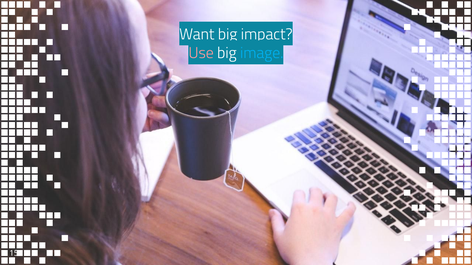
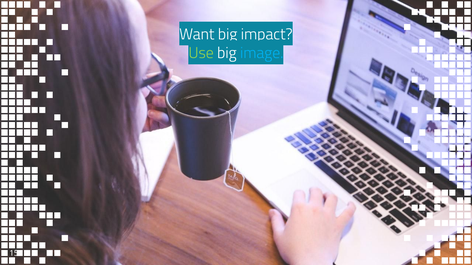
Use colour: pink -> light green (201, 53)
